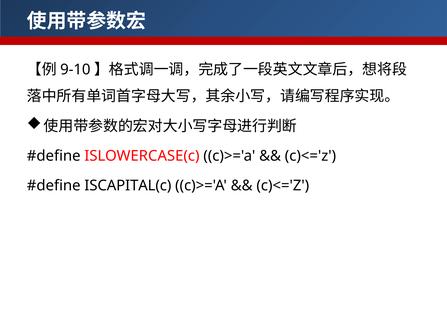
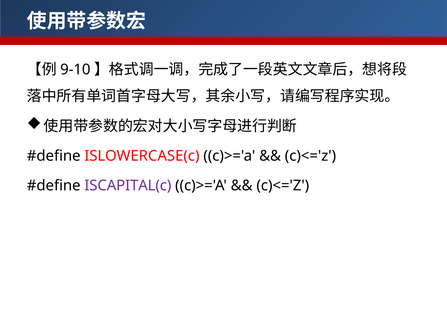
ISCAPITAL(c colour: black -> purple (128, 186)
